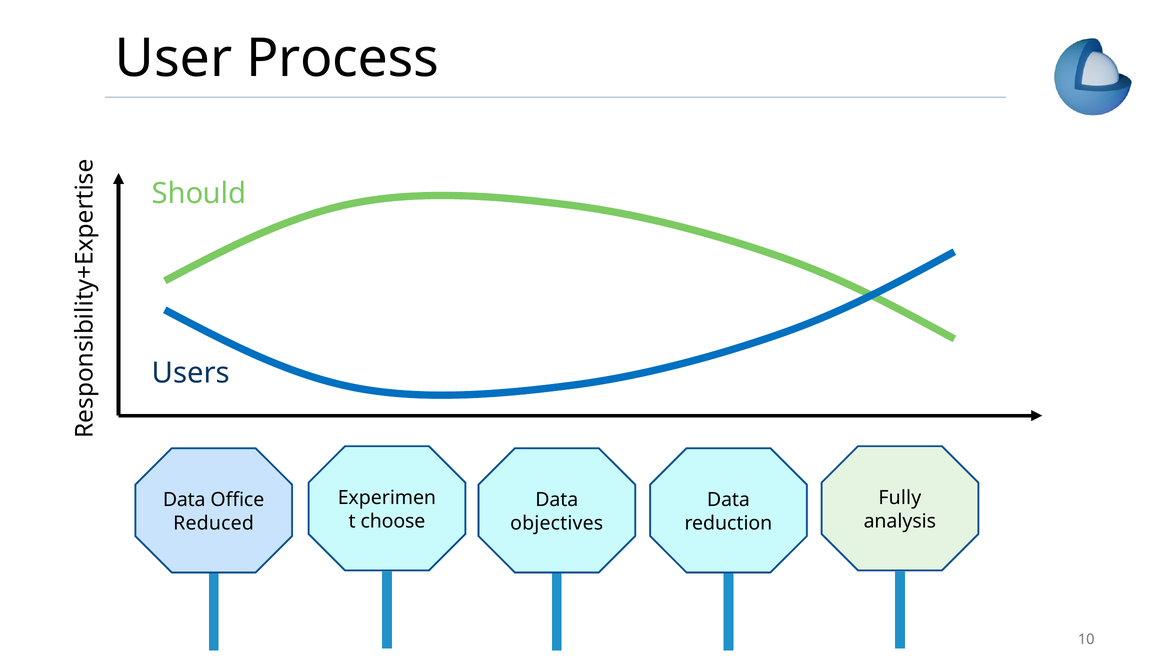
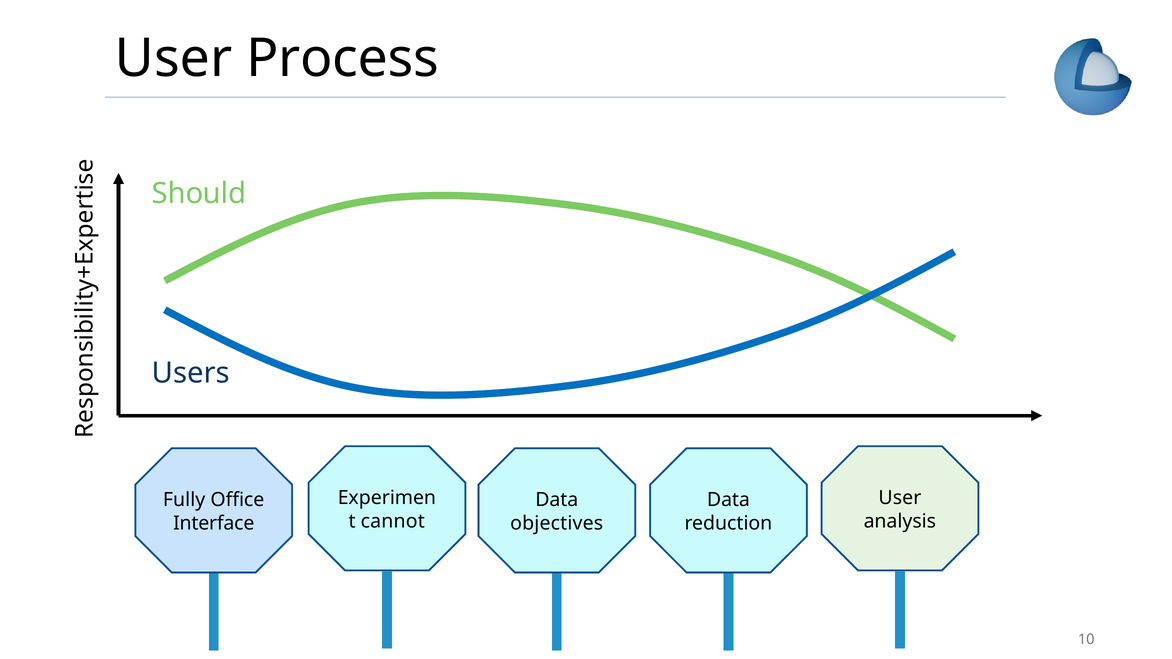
Fully: Fully -> User (900, 498)
Data: Data -> Fully (184, 500)
choose: choose -> cannot (393, 522)
Reduced: Reduced -> Interface (214, 524)
